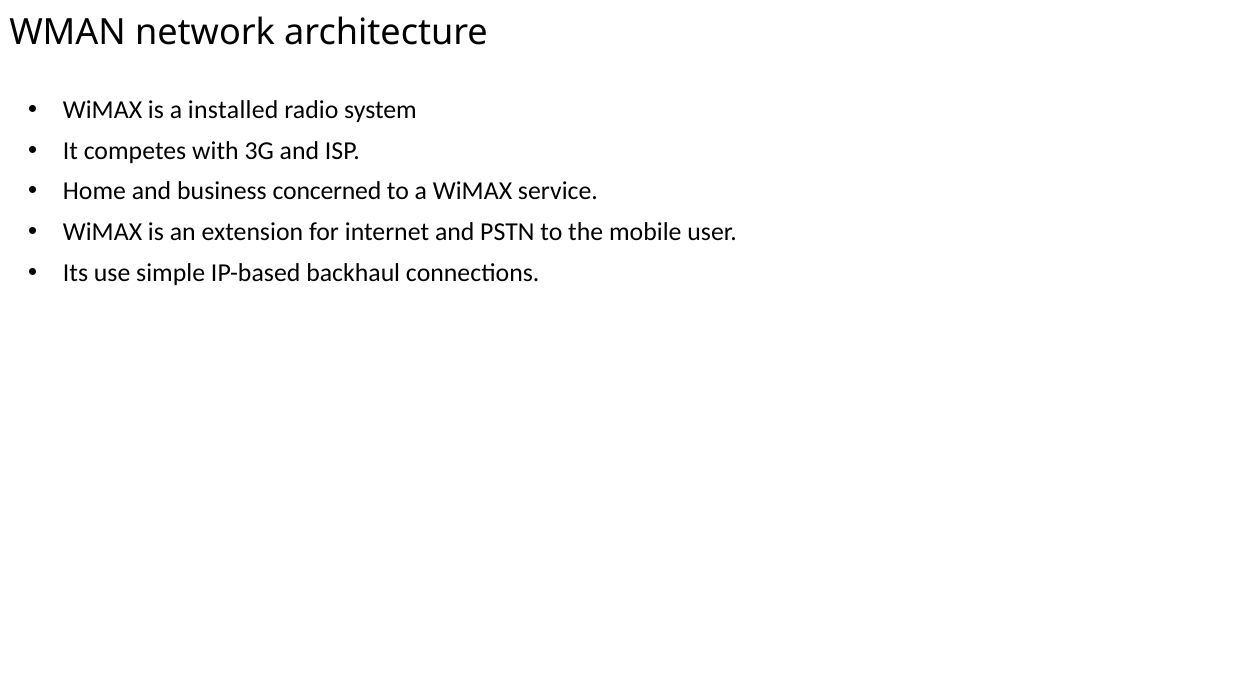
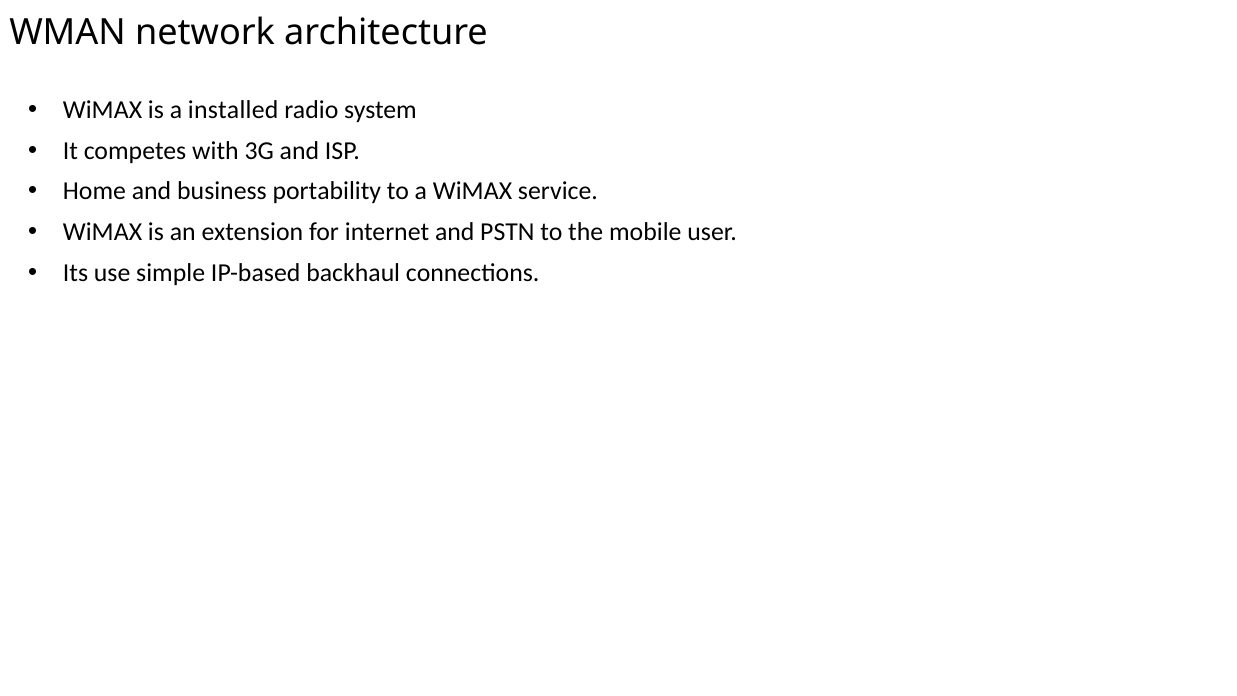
concerned: concerned -> portability (327, 191)
